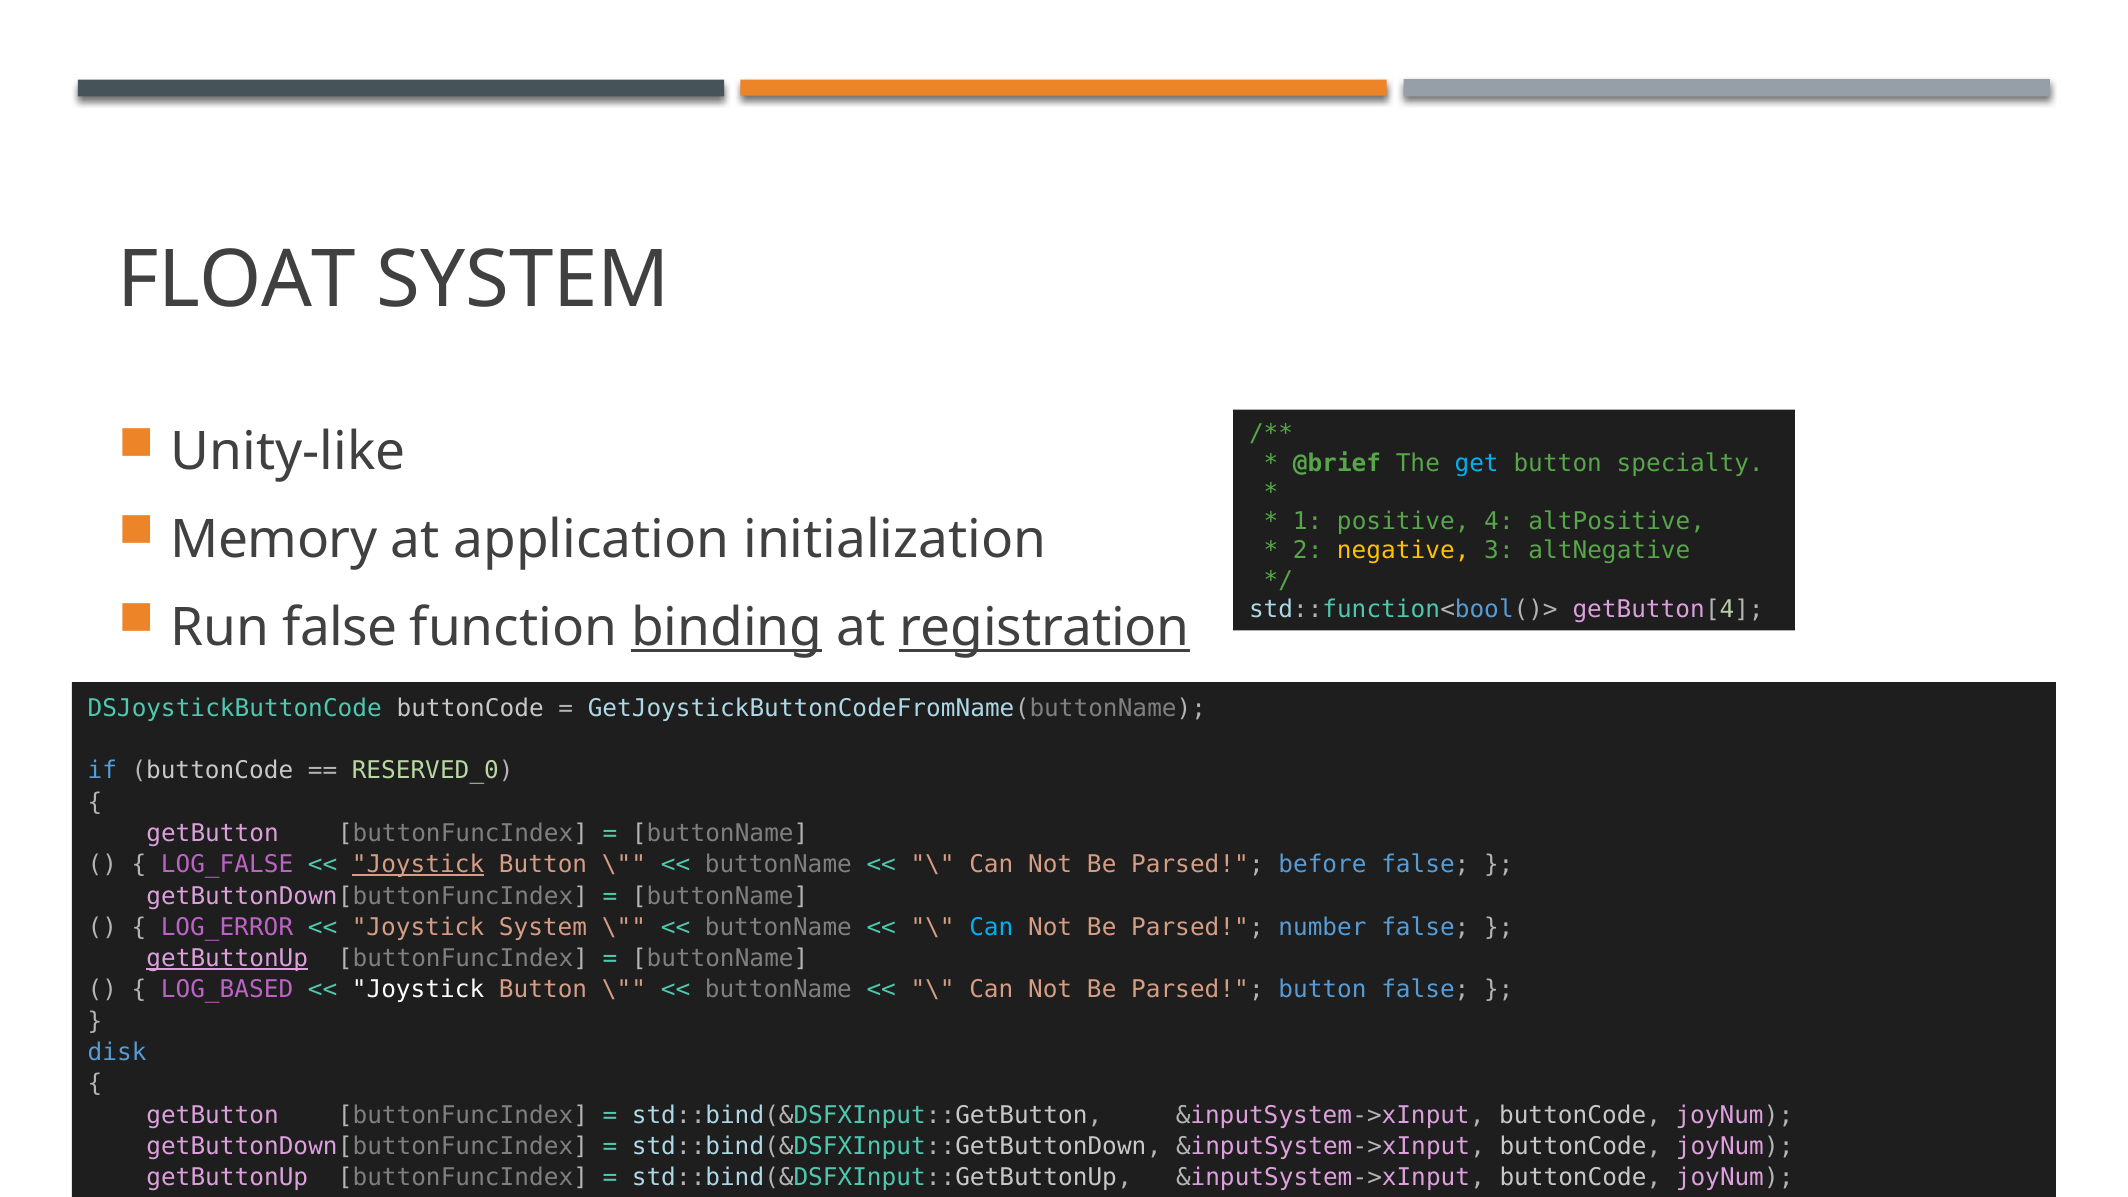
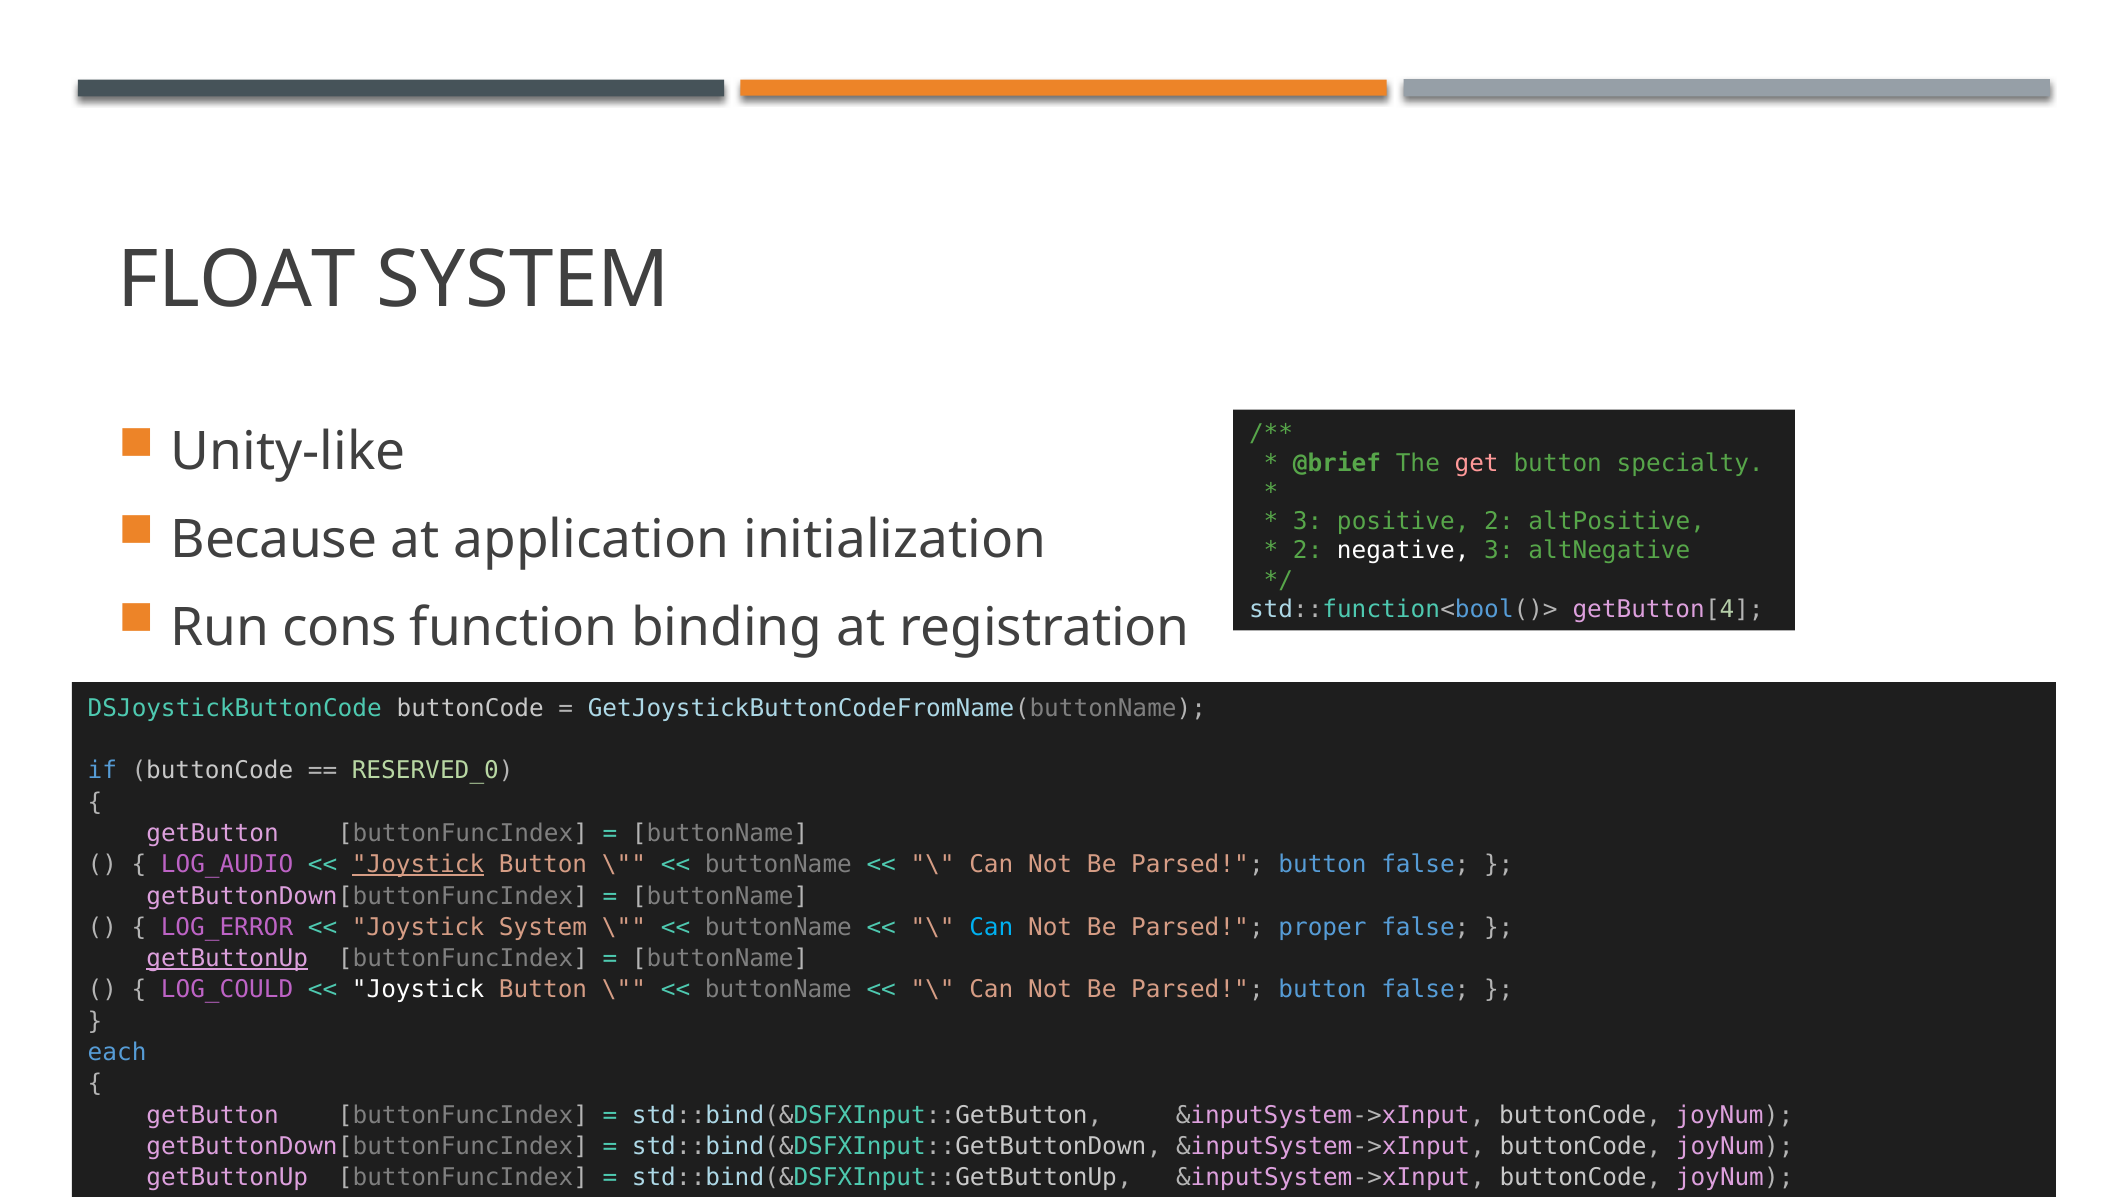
get colour: light blue -> pink (1477, 463)
1: 1 -> 3 (1308, 522)
positive 4: 4 -> 2 (1499, 522)
Memory: Memory -> Because (274, 540)
negative colour: yellow -> white (1403, 551)
Run false: false -> cons (340, 628)
binding underline: present -> none (727, 628)
registration underline: present -> none (1044, 628)
LOG_FALSE: LOG_FALSE -> LOG_AUDIO (227, 865)
before: before -> button (1322, 865)
number: number -> proper (1322, 927)
LOG_BASED: LOG_BASED -> LOG_COULD (227, 990)
disk: disk -> each (117, 1052)
